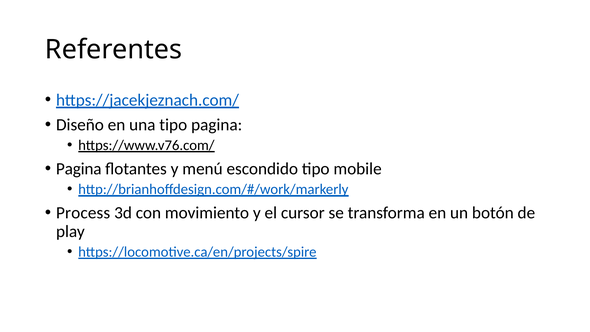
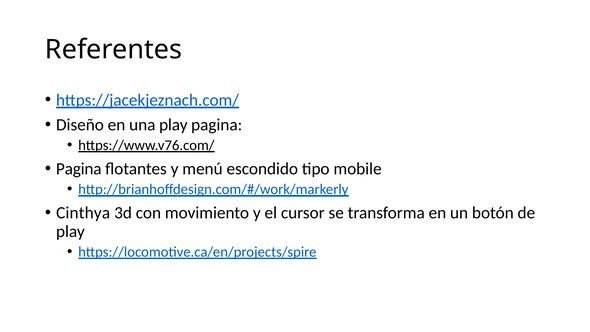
una tipo: tipo -> play (173, 125)
Process: Process -> Cinthya (83, 213)
